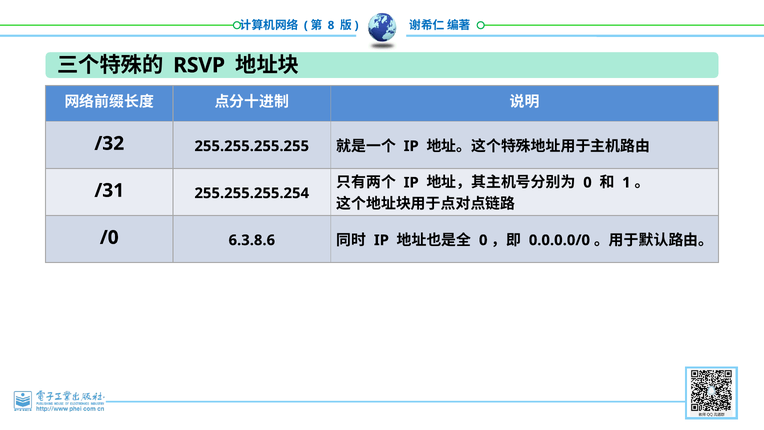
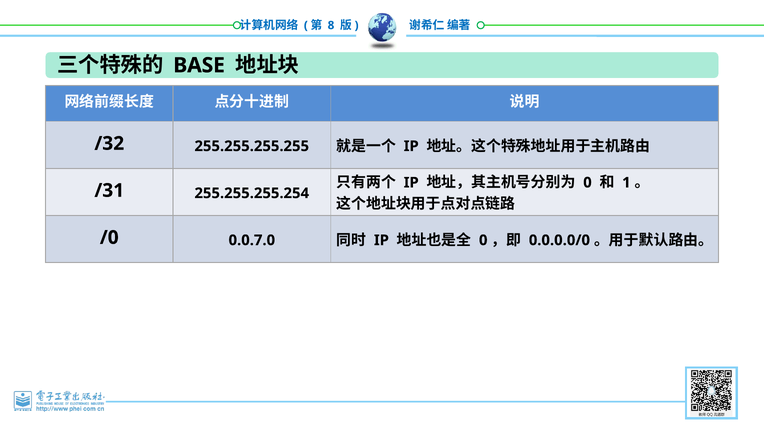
RSVP: RSVP -> BASE (199, 65)
6.3.8.6: 6.3.8.6 -> 0.0.7.0 (252, 240)
